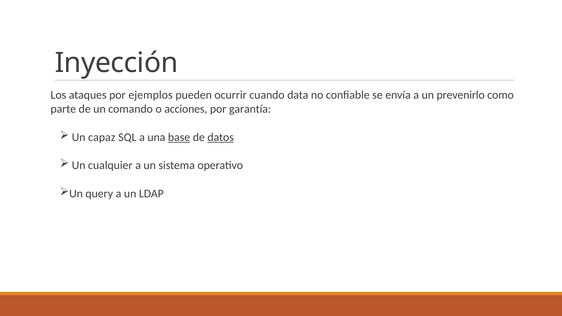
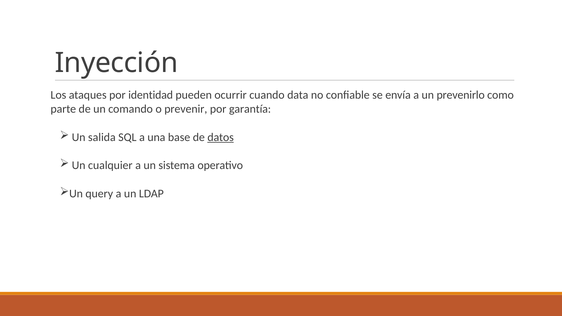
ejemplos: ejemplos -> identidad (151, 95)
acciones: acciones -> prevenir (186, 109)
capaz: capaz -> salida (102, 137)
base underline: present -> none (179, 137)
